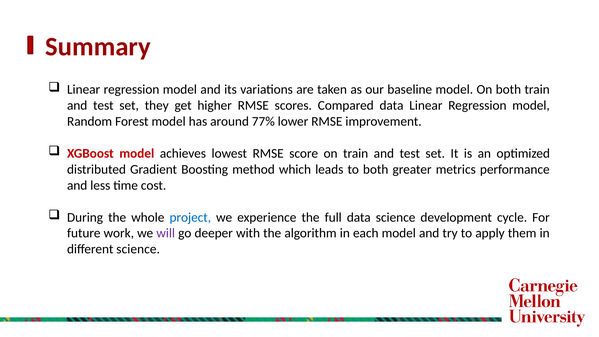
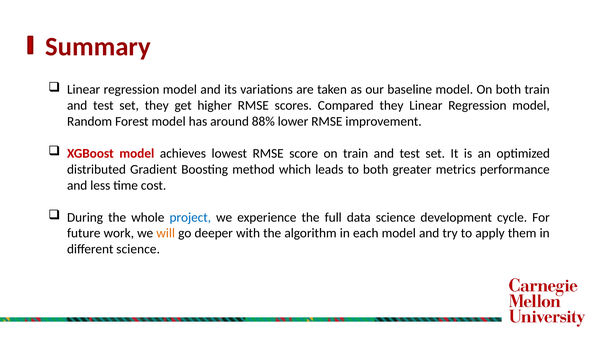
Compared data: data -> they (391, 106)
77%: 77% -> 88% (263, 121)
will colour: purple -> orange (166, 233)
